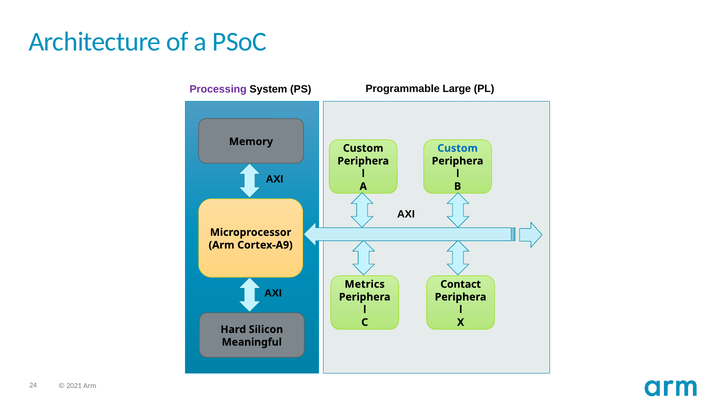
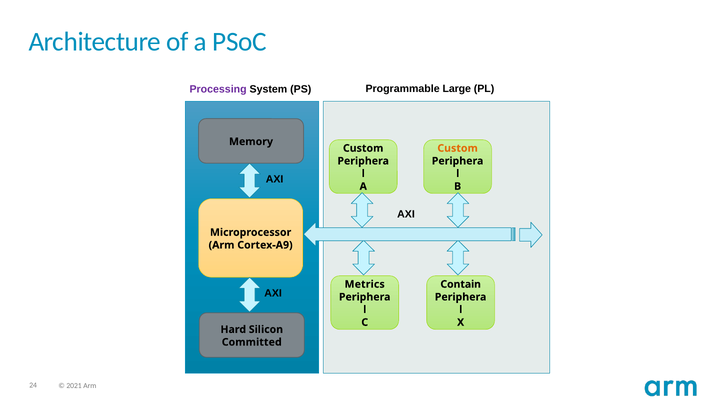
Custom colour: blue -> orange (458, 148)
Contact: Contact -> Contain (461, 284)
Meaningful: Meaningful -> Committed (252, 342)
